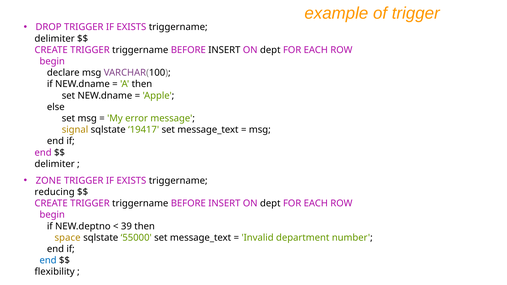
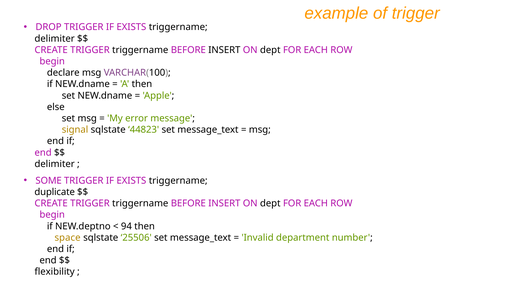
19417: 19417 -> 44823 (144, 130)
ZONE: ZONE -> SOME (49, 181)
reducing: reducing -> duplicate (55, 192)
39: 39 -> 94 (126, 226)
55000: 55000 -> 25506 (136, 238)
end colour: blue -> black (48, 261)
